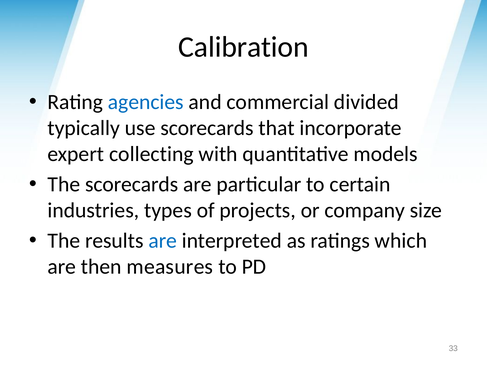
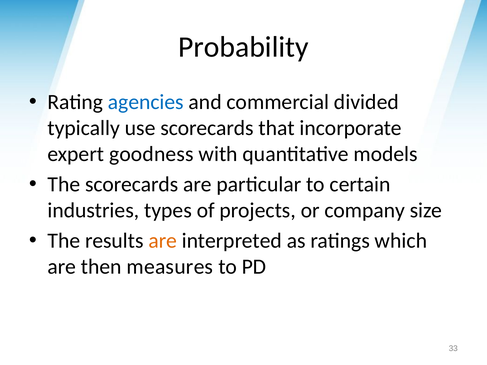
Calibration: Calibration -> Probability (243, 47)
collecting: collecting -> goodness (151, 154)
are colour: blue -> orange (163, 241)
